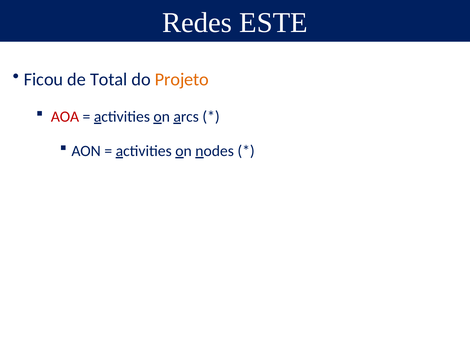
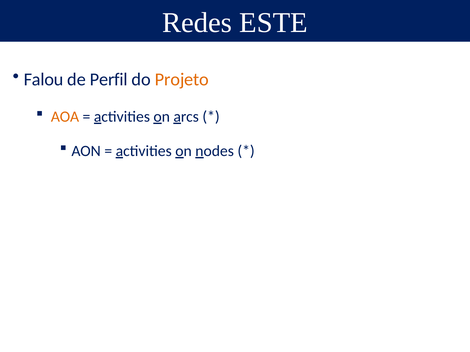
Ficou: Ficou -> Falou (44, 80)
Total: Total -> Perfil (109, 80)
AOA colour: red -> orange (65, 117)
